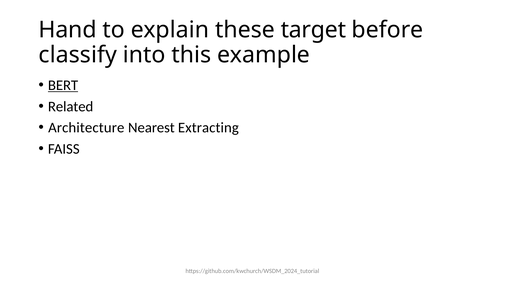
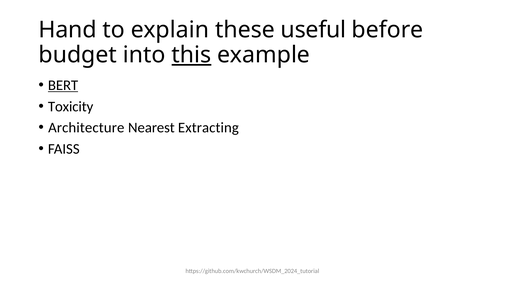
target: target -> useful (313, 30)
classify: classify -> budget (78, 55)
this underline: none -> present (191, 55)
Related: Related -> Toxicity (71, 107)
